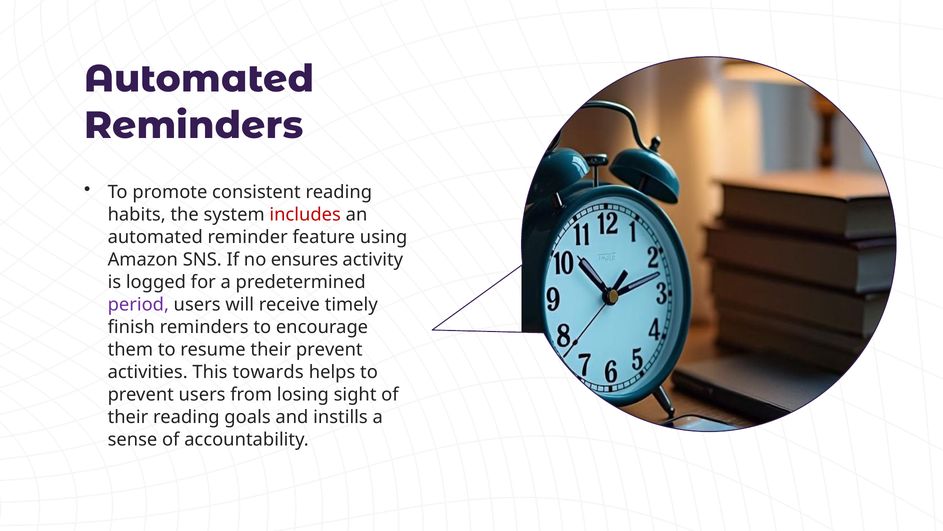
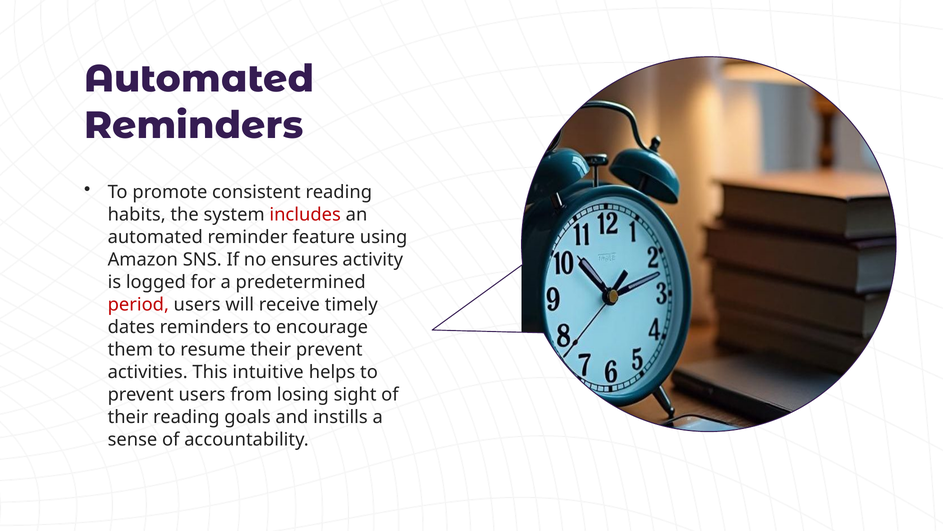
period colour: purple -> red (138, 304)
finish: finish -> dates (131, 327)
towards: towards -> intuitive (268, 372)
